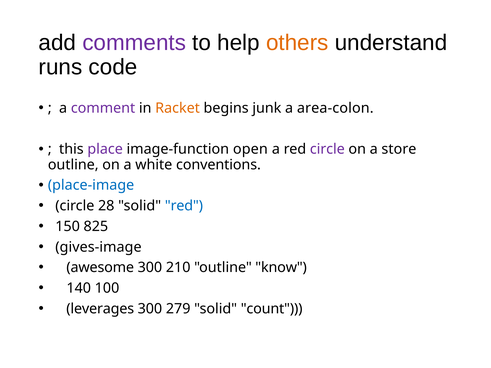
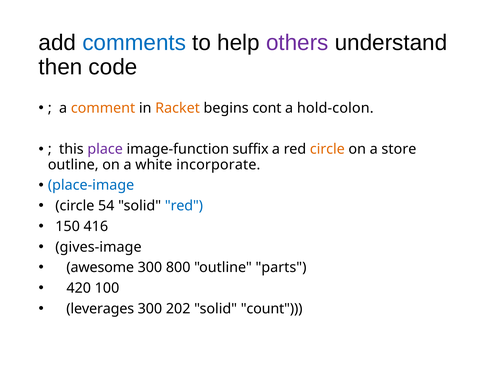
comments colour: purple -> blue (134, 43)
others colour: orange -> purple (297, 43)
runs: runs -> then (61, 67)
comment colour: purple -> orange (103, 108)
junk: junk -> cont (267, 108)
area-colon: area-colon -> hold-colon (335, 108)
open: open -> suffix (251, 149)
circle colour: purple -> orange (327, 149)
conventions: conventions -> incorporate (218, 165)
28: 28 -> 54 (106, 206)
825: 825 -> 416 (96, 227)
210: 210 -> 800 (178, 268)
know: know -> parts (281, 268)
140: 140 -> 420 (79, 288)
279: 279 -> 202 (178, 309)
